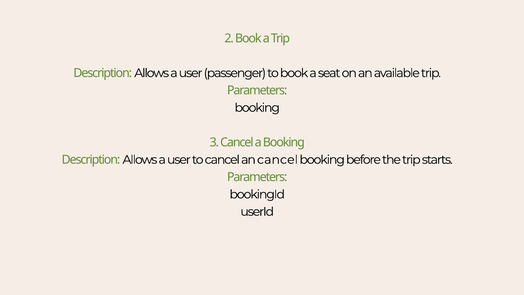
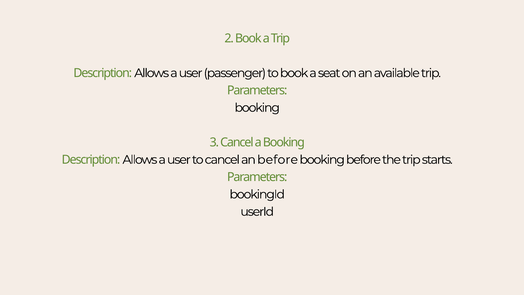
an cancel: cancel -> before (278, 160)
